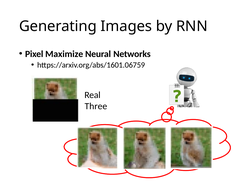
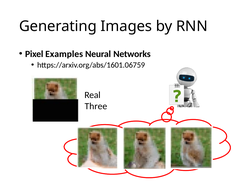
Maximize: Maximize -> Examples (64, 54)
